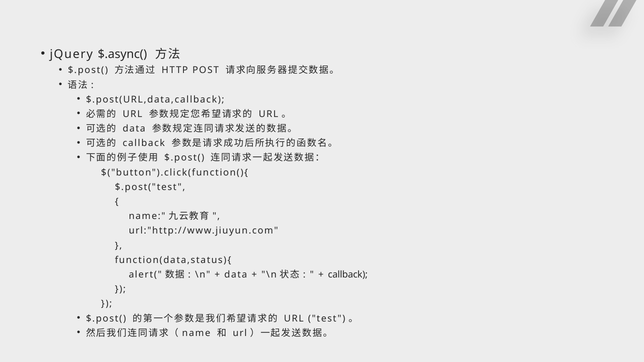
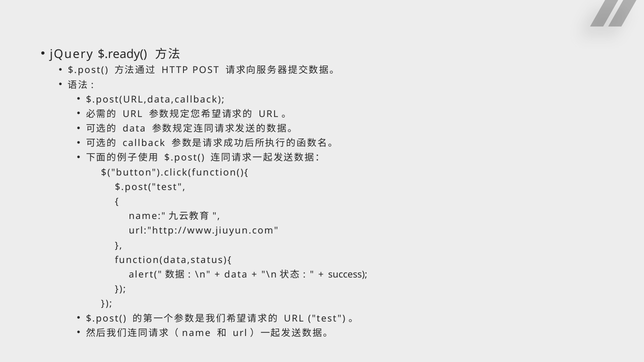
$.async(: $.async( -> $.ready( (122, 54)
callback: callback -> success (348, 275)
